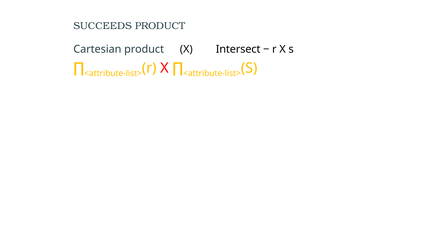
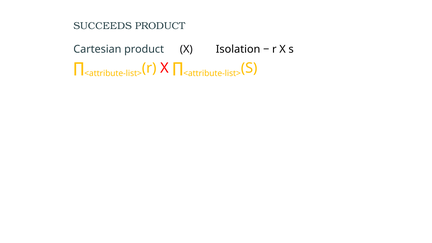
Intersect: Intersect -> Isolation (238, 49)
